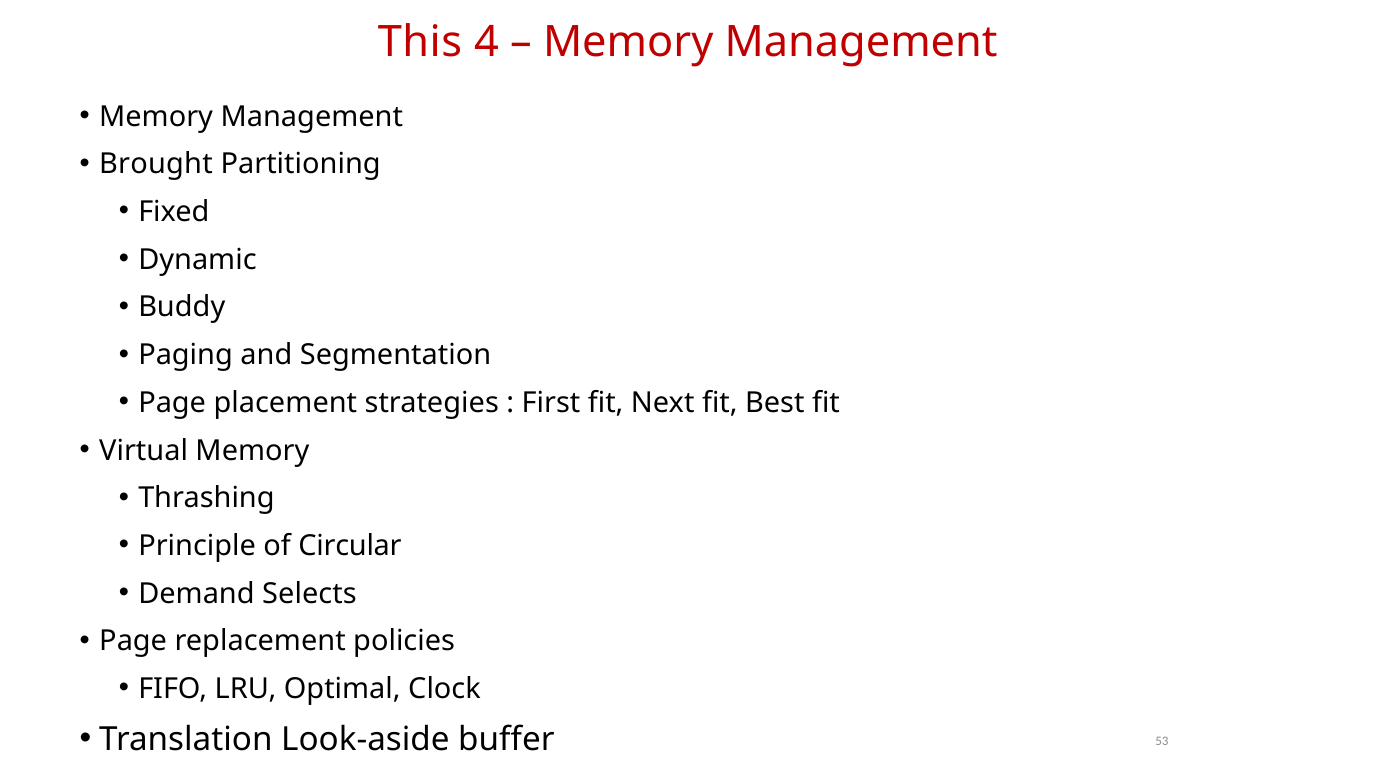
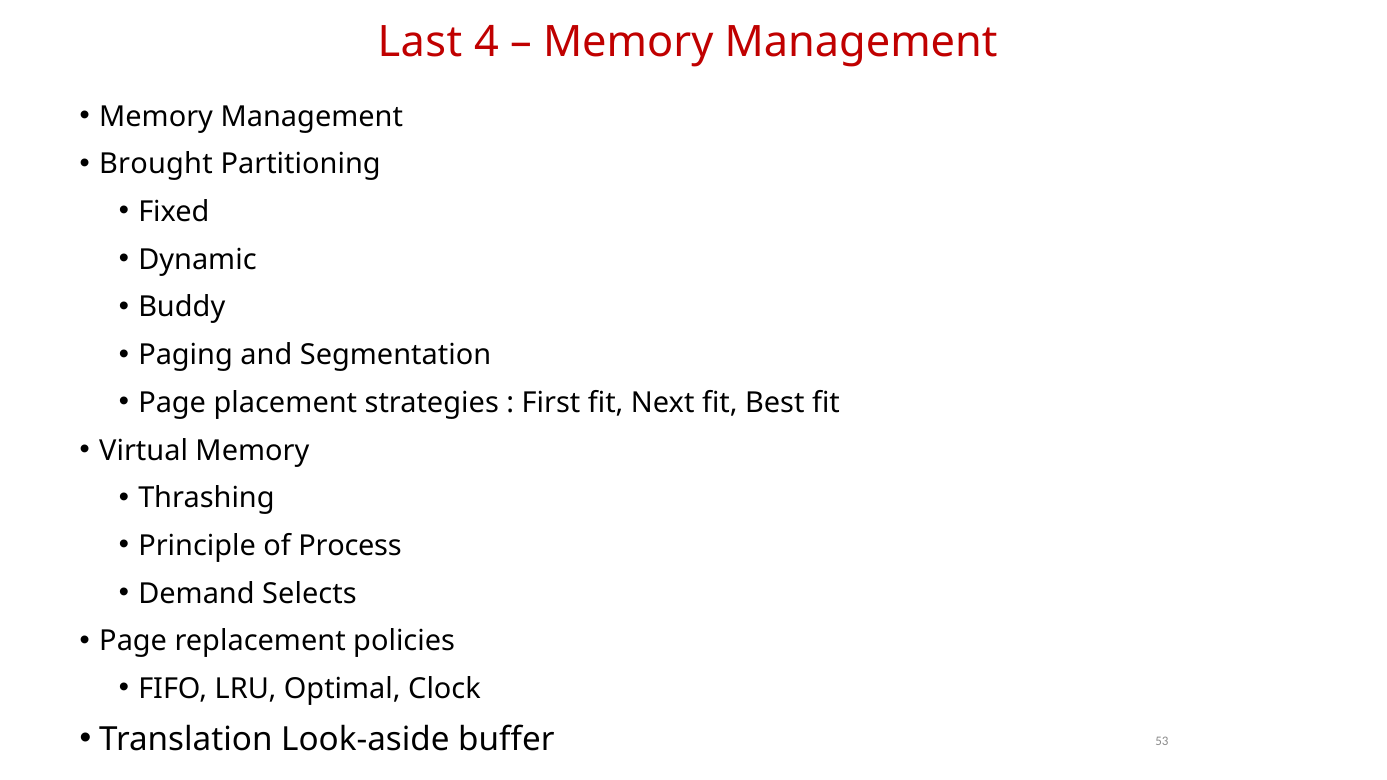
This: This -> Last (420, 42)
Circular: Circular -> Process (350, 546)
